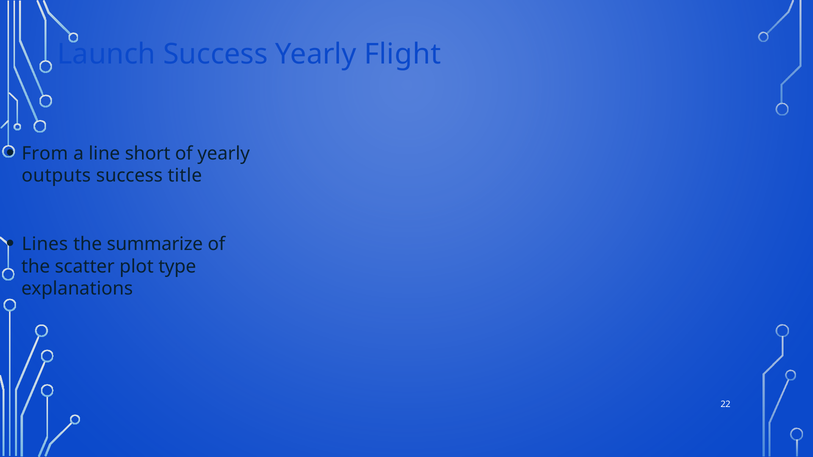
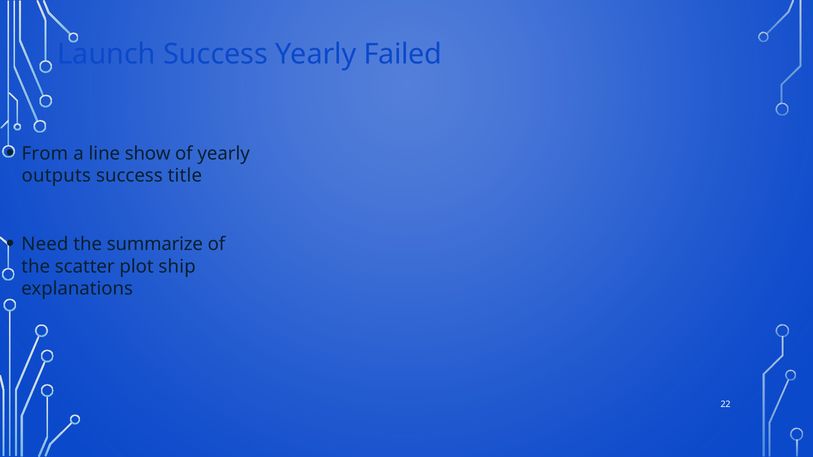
Flight: Flight -> Failed (403, 54)
short: short -> show (148, 154)
Lines: Lines -> Need (45, 244)
type: type -> ship (177, 267)
